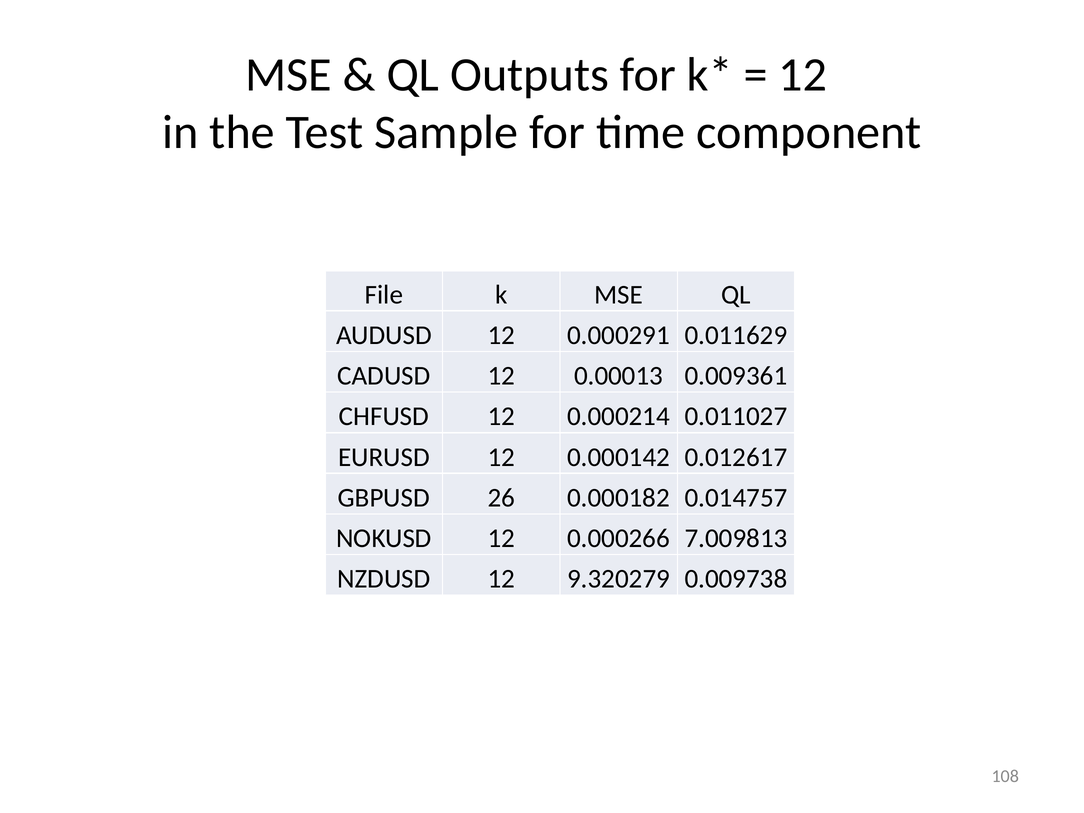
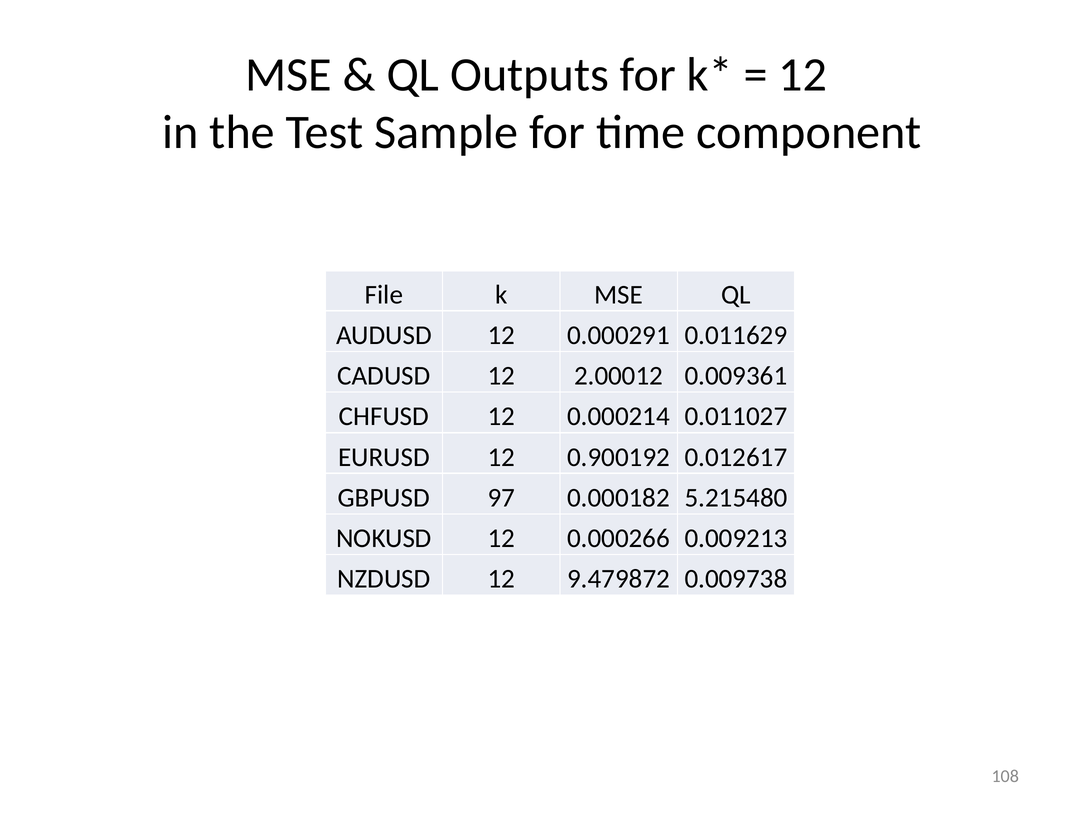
0.00013: 0.00013 -> 2.00012 (619, 376)
0.000142: 0.000142 -> 0.900192 (619, 457)
26: 26 -> 97 (501, 498)
0.014757: 0.014757 -> 5.215480 (736, 498)
7.009813: 7.009813 -> 0.009213 (736, 538)
9.320279: 9.320279 -> 9.479872 (619, 579)
